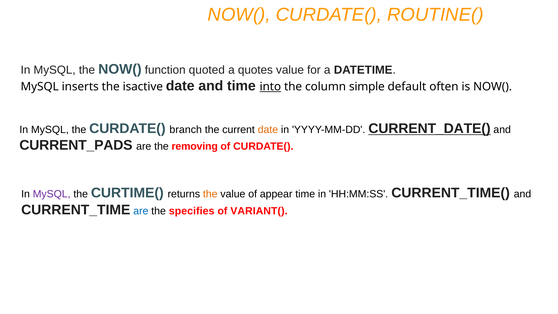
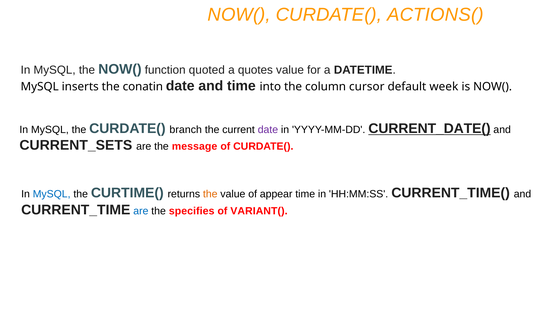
ROUTINE(: ROUTINE( -> ACTIONS( (435, 15)
isactive: isactive -> conatin (143, 87)
into underline: present -> none (270, 87)
simple: simple -> cursor (367, 87)
often: often -> week (444, 87)
date colour: orange -> purple (268, 130)
CURRENT_PADS: CURRENT_PADS -> CURRENT_SETS (76, 145)
removing: removing -> message (195, 146)
MySQL colour: purple -> blue (52, 194)
